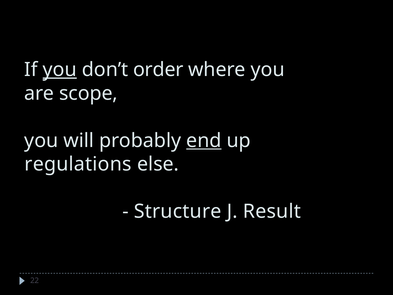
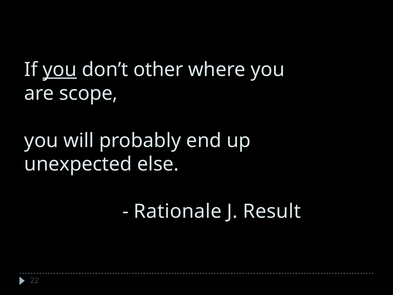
order: order -> other (158, 70)
end underline: present -> none (204, 140)
regulations: regulations -> unexpected (78, 164)
Structure: Structure -> Rationale (178, 211)
